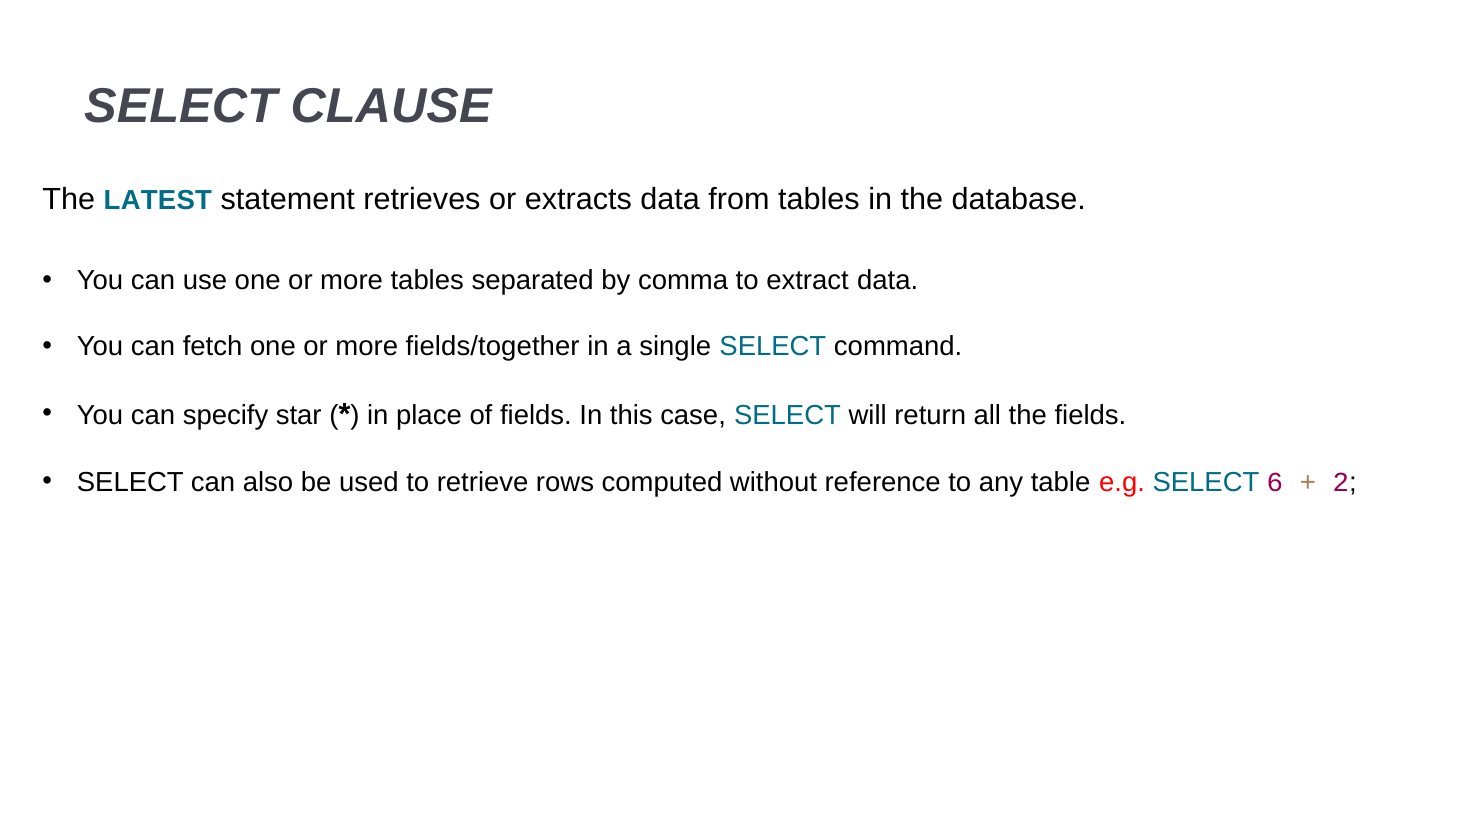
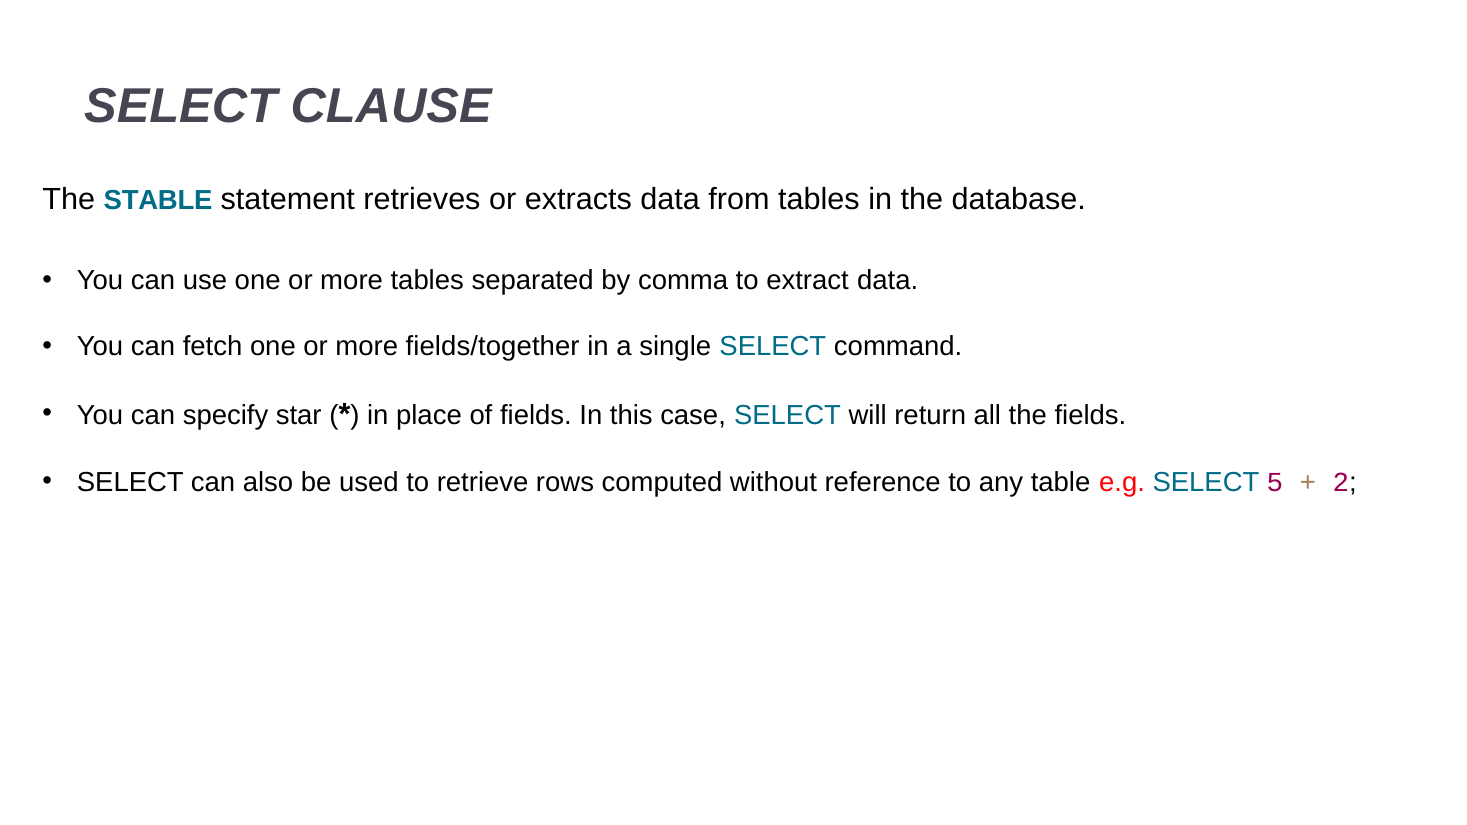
LATEST: LATEST -> STABLE (158, 200)
6: 6 -> 5 (1275, 482)
